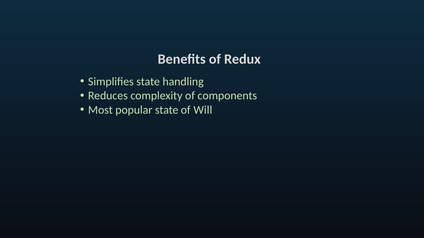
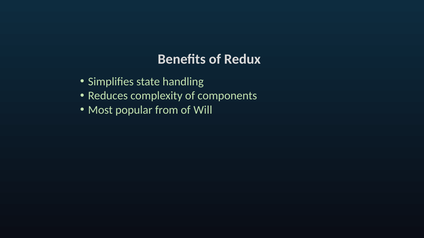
popular state: state -> from (167, 110)
